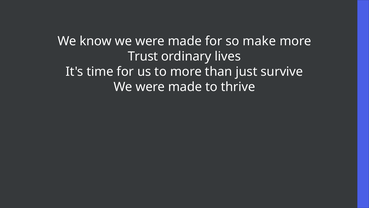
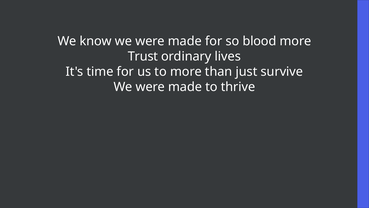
make: make -> blood (259, 41)
